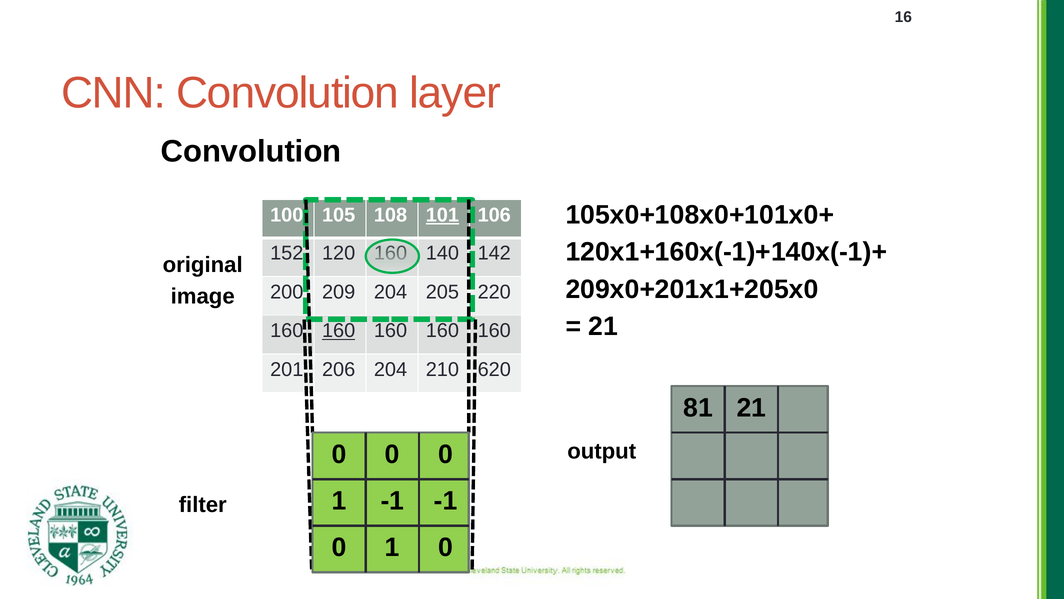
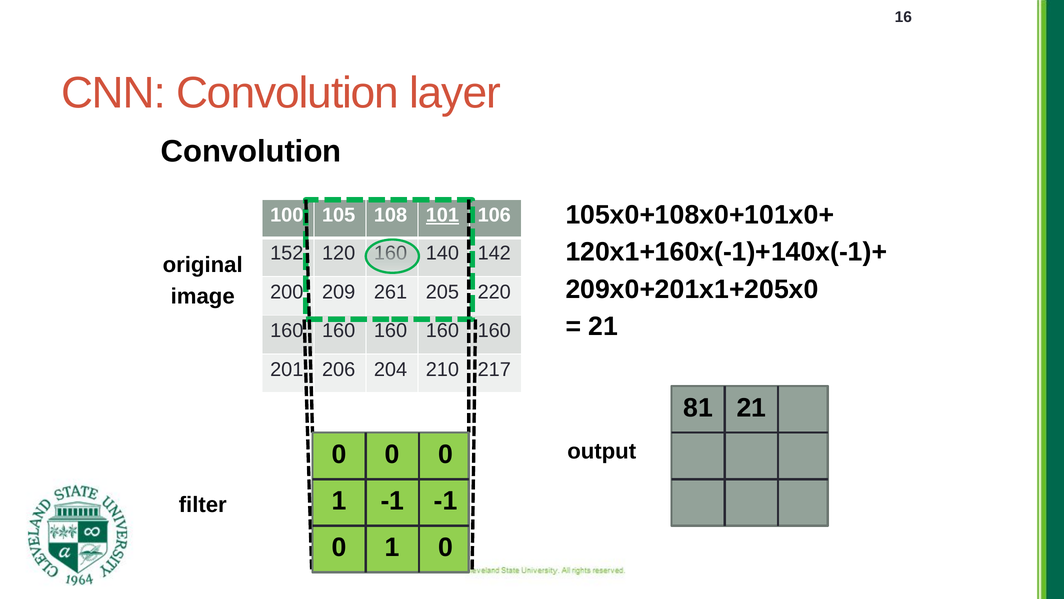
209 204: 204 -> 261 (391, 292)
160 underline: present -> none (339, 330)
620: 620 -> 217 (494, 369)
